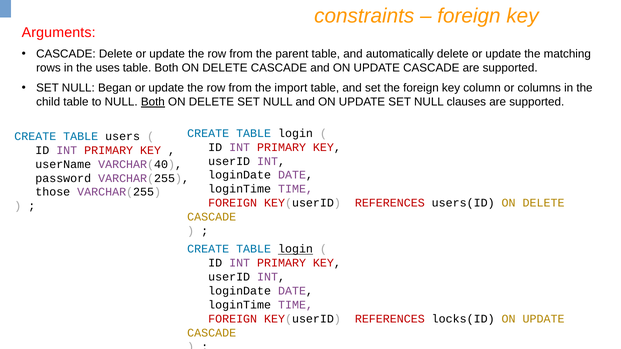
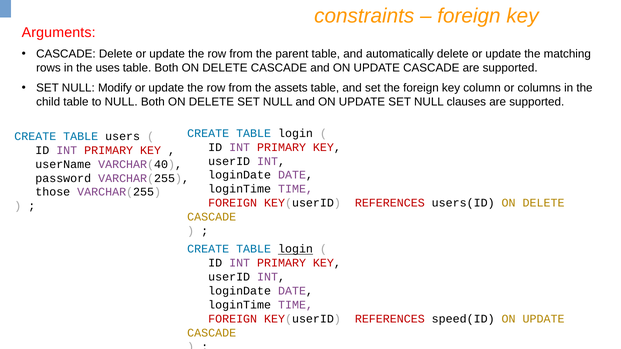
Began: Began -> Modify (115, 88)
import: import -> assets (291, 88)
Both underline: present -> none (153, 102)
locks(ID: locks(ID -> speed(ID (463, 319)
